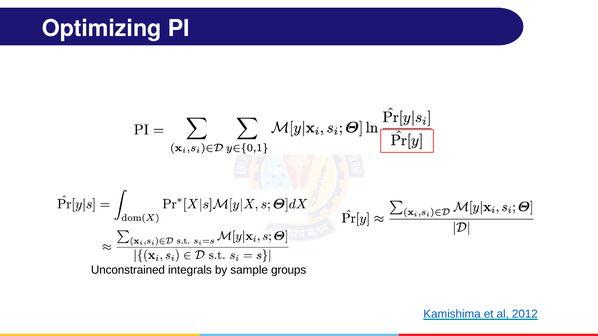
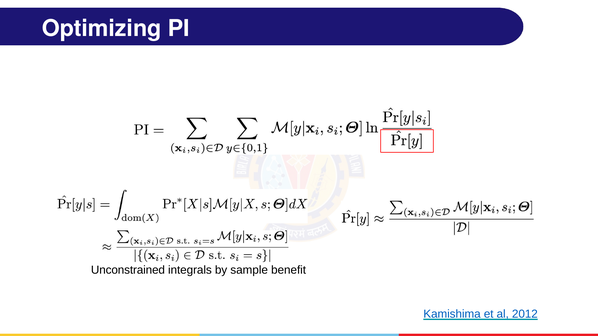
groups: groups -> benefit (289, 270)
